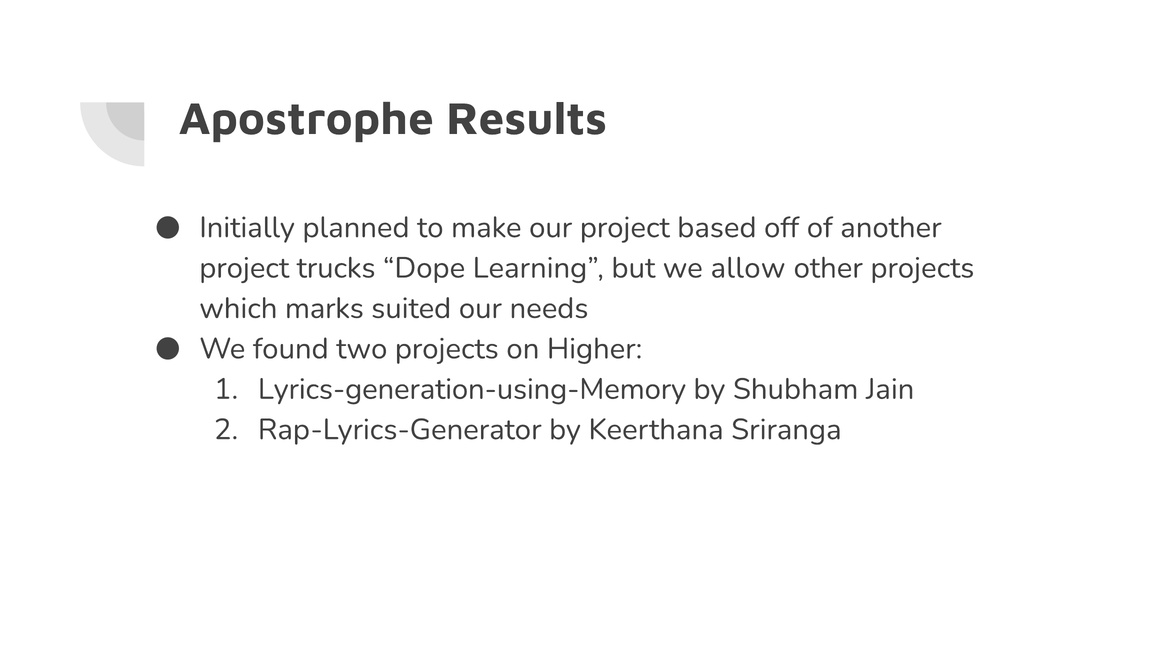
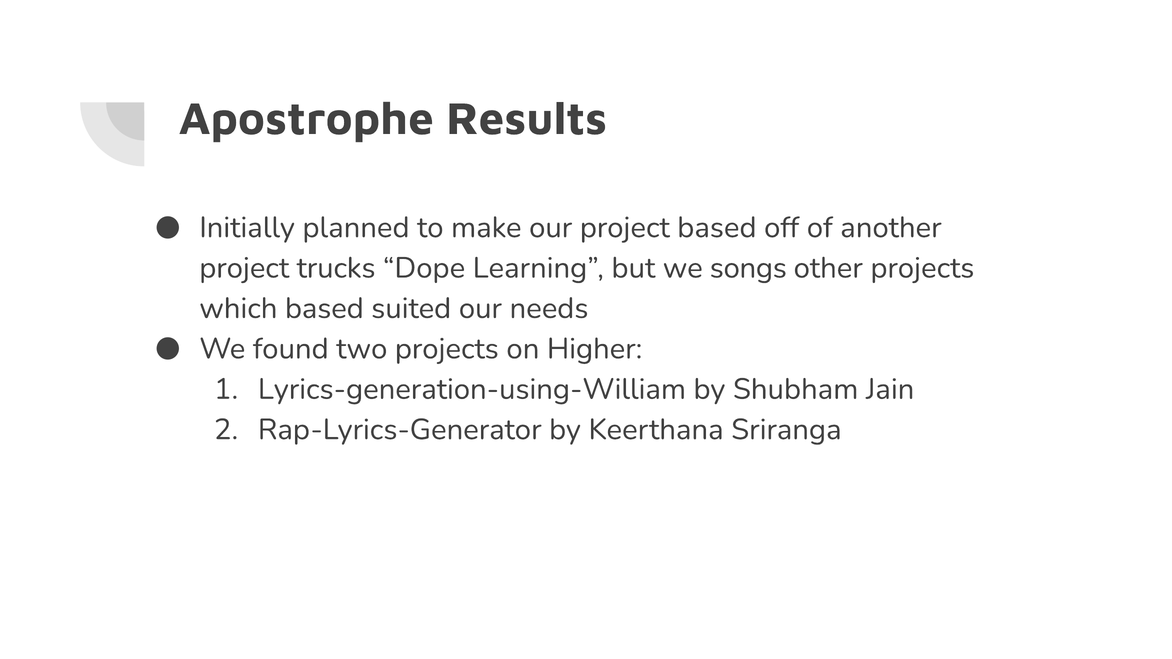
allow: allow -> songs (748, 268)
which marks: marks -> based (324, 308)
Lyrics-generation-using-Memory: Lyrics-generation-using-Memory -> Lyrics-generation-using-William (472, 389)
